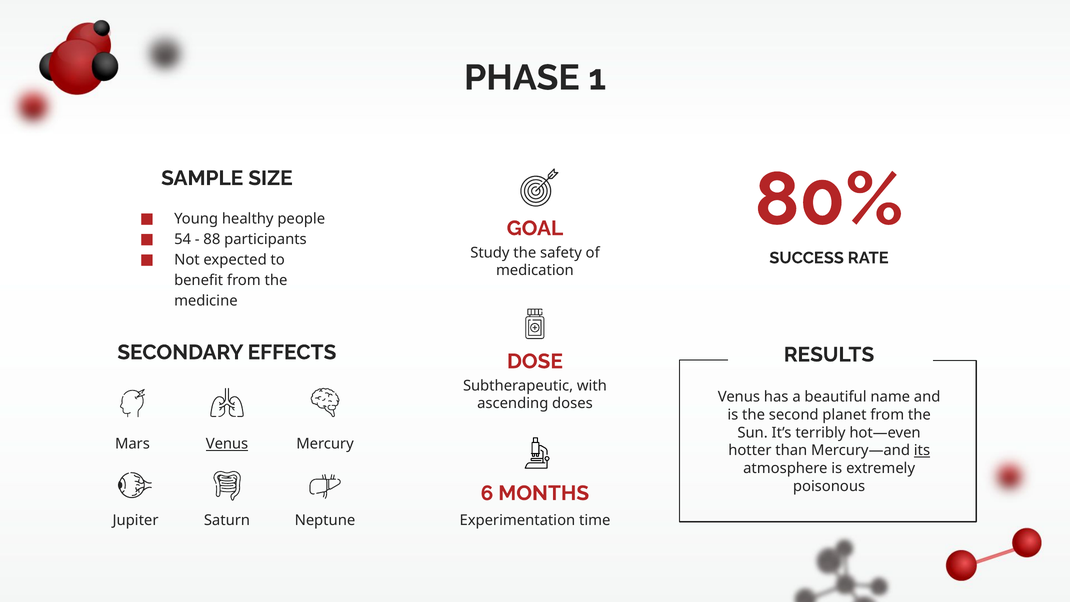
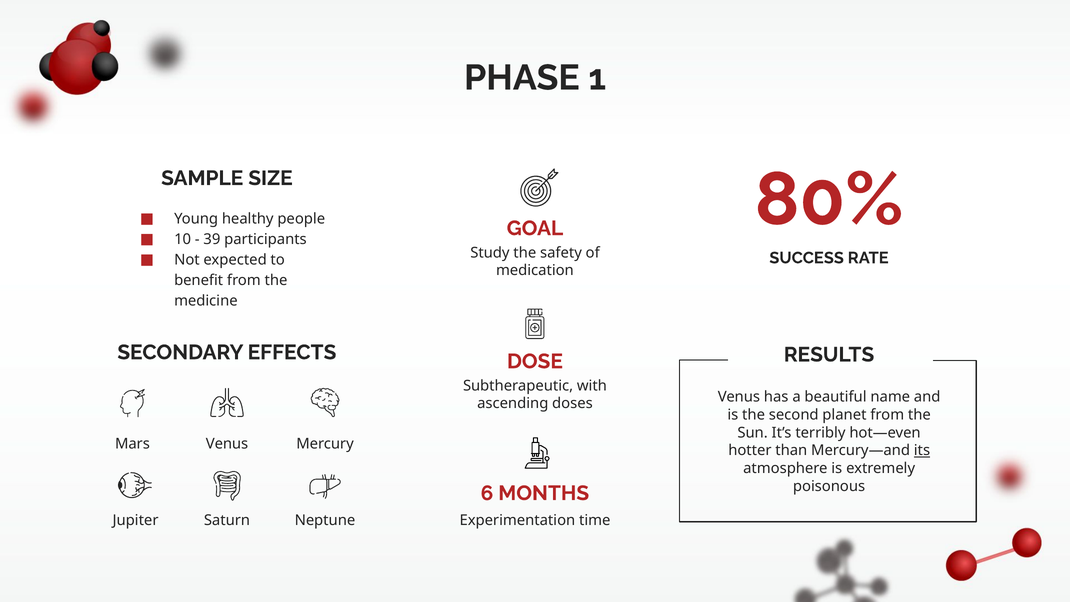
54: 54 -> 10 (183, 239)
88: 88 -> 39 (212, 239)
Venus underline: present -> none (227, 444)
